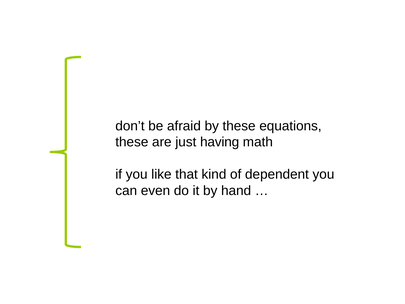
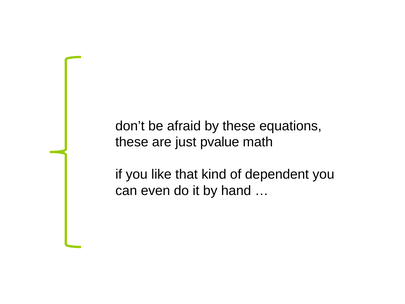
having: having -> pvalue (220, 142)
